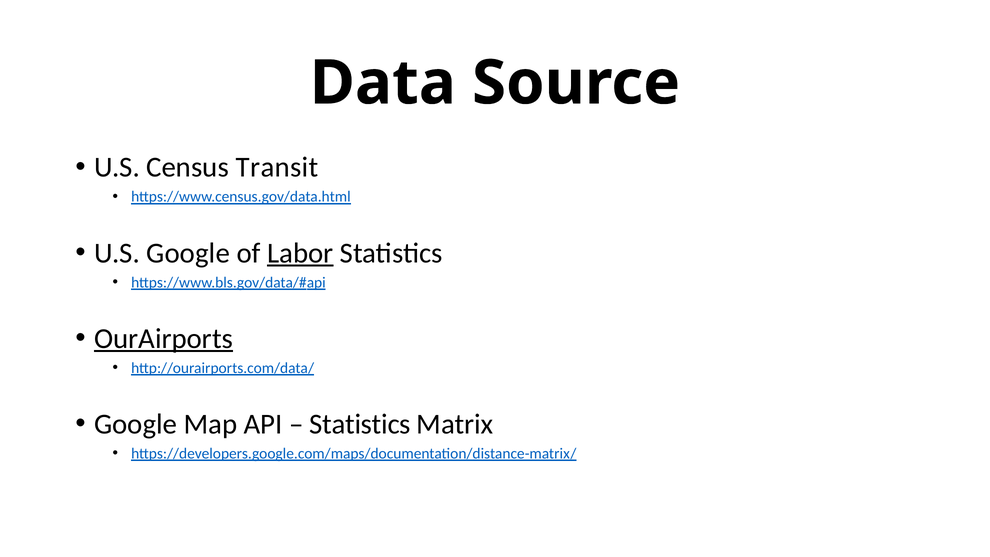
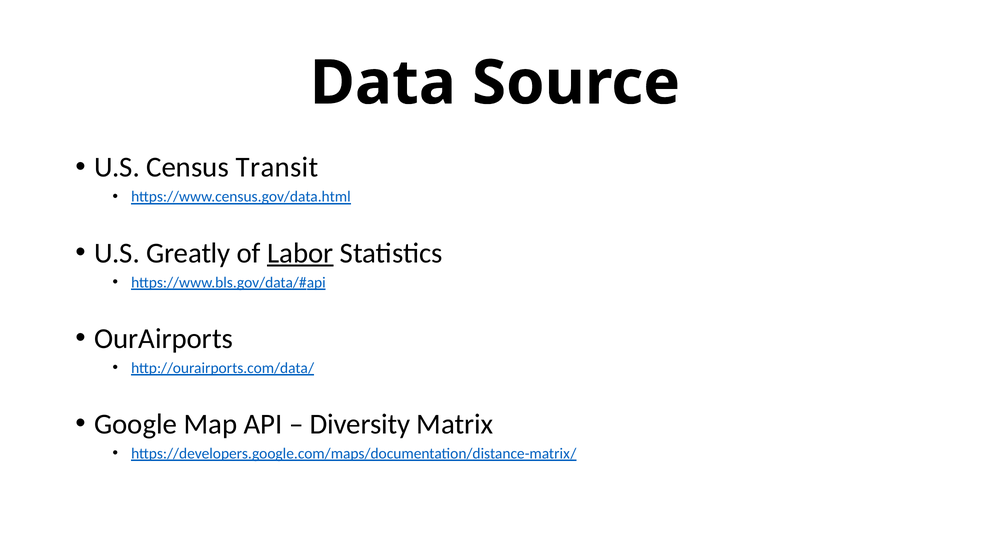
U.S Google: Google -> Greatly (188, 253)
OurAirports underline: present -> none (163, 338)
Statistics: Statistics -> Diversity (360, 424)
